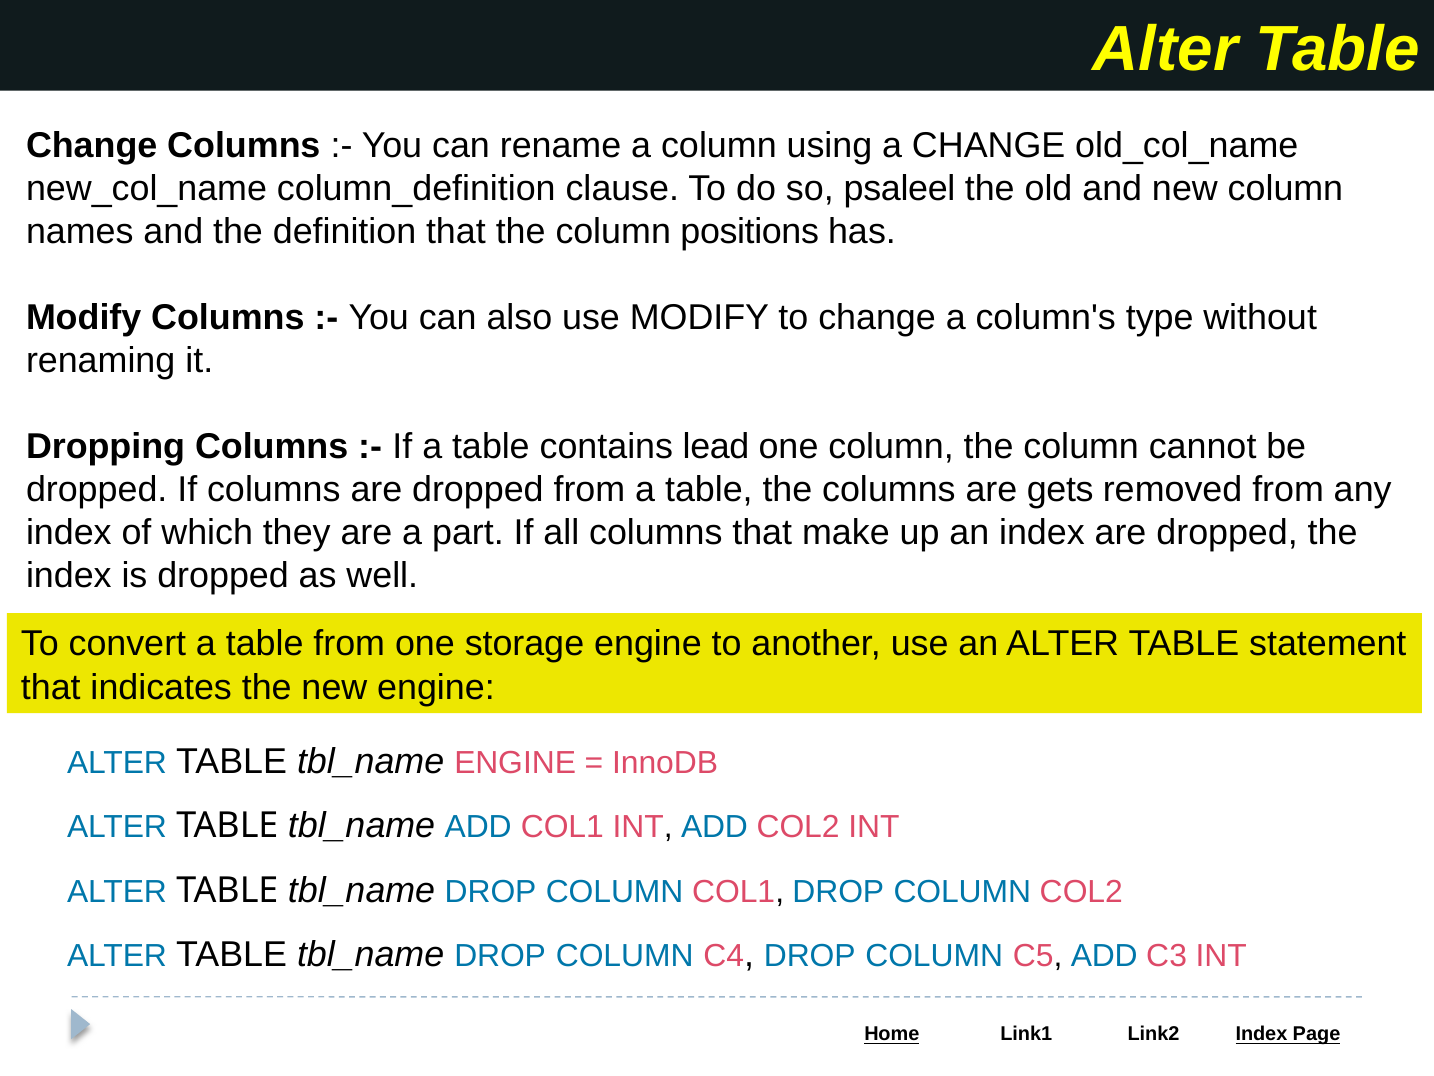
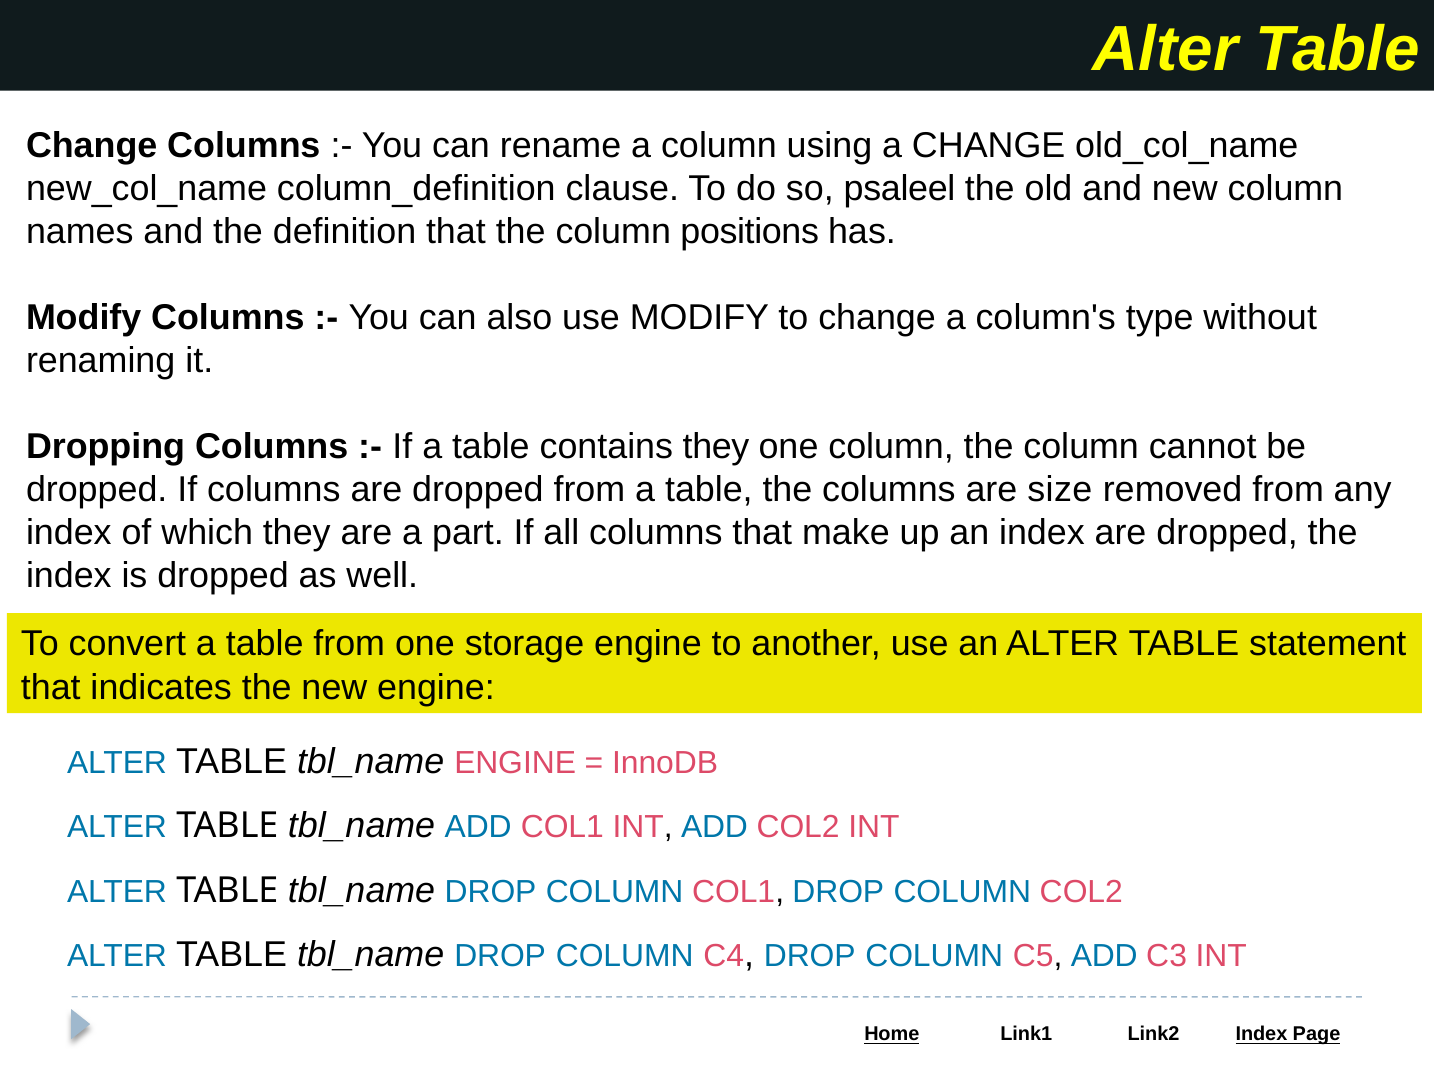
contains lead: lead -> they (716, 447)
gets: gets -> size (1060, 490)
